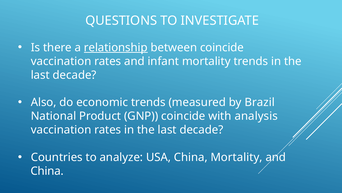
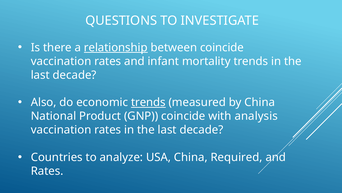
trends underline: none -> present (148, 102)
by Brazil: Brazil -> China (260, 102)
China Mortality: Mortality -> Required (237, 157)
China: China -> Rates (47, 171)
